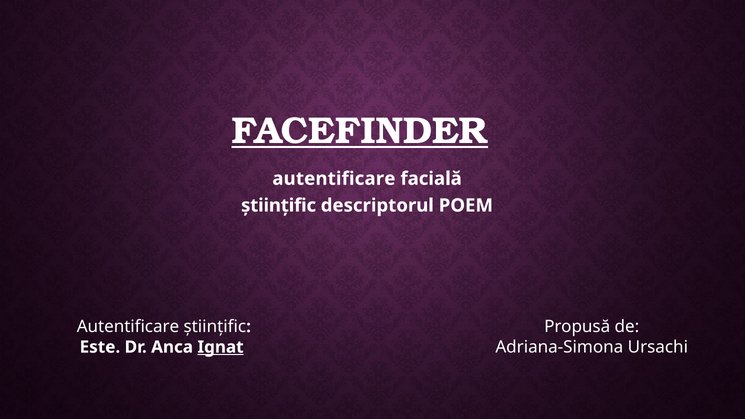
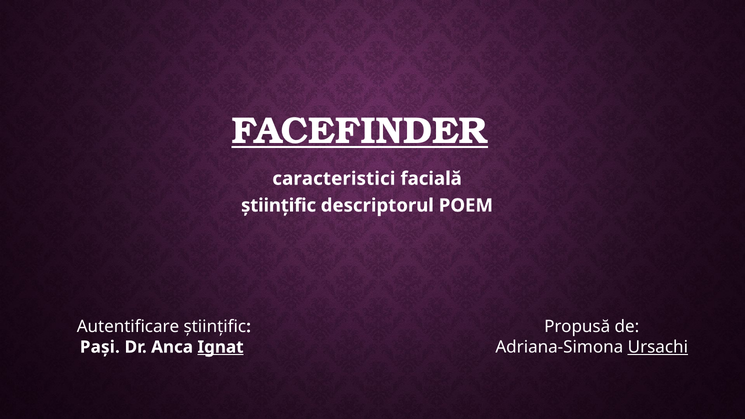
autentificare: autentificare -> caracteristici (334, 179)
Ursachi underline: none -> present (658, 347)
Este: Este -> Pași (100, 347)
